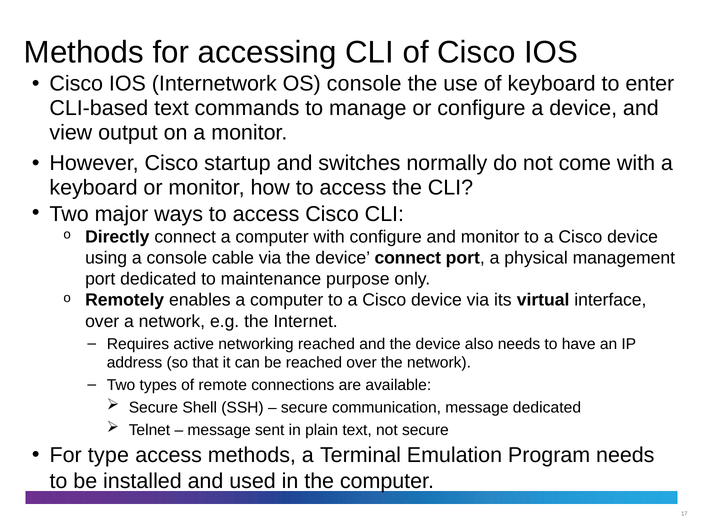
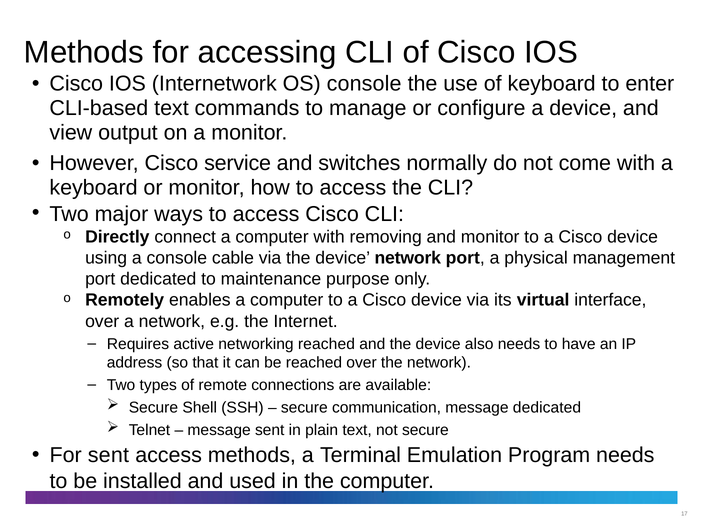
startup: startup -> service (238, 163)
with configure: configure -> removing (386, 236)
device connect: connect -> network (408, 257)
For type: type -> sent (108, 455)
